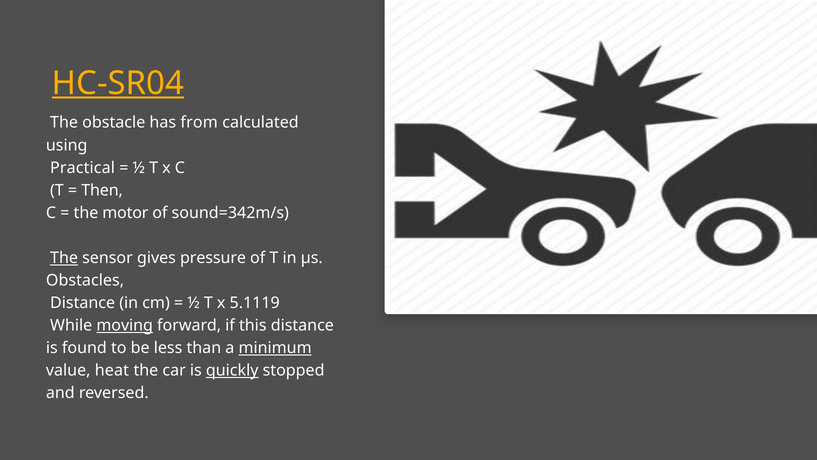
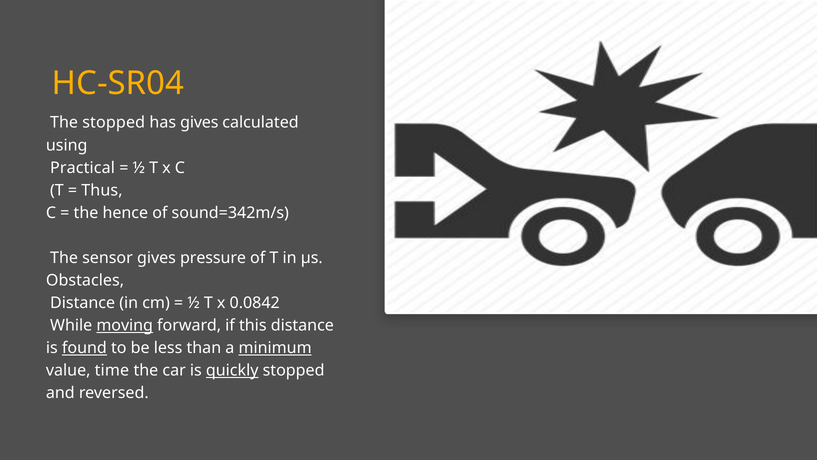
HC-SR04 underline: present -> none (118, 83)
The obstacle: obstacle -> stopped (114, 123)
has from: from -> gives (199, 123)
Then: Then -> Thus (102, 190)
motor: motor -> hence (125, 213)
The underline: present -> none (64, 258)
5.1119: 5.1119 -> 0.0842 (255, 303)
found underline: none -> present (84, 348)
heat: heat -> time (112, 370)
